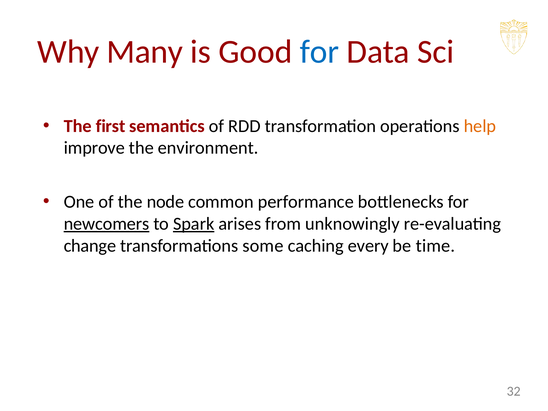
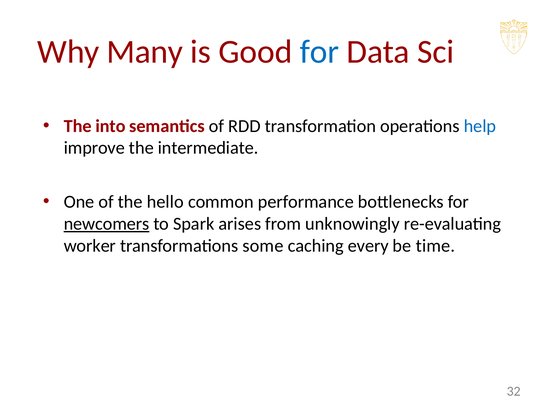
first: first -> into (111, 126)
help colour: orange -> blue (480, 126)
environment: environment -> intermediate (208, 148)
node: node -> hello (165, 202)
Spark underline: present -> none (194, 224)
change: change -> worker (90, 246)
